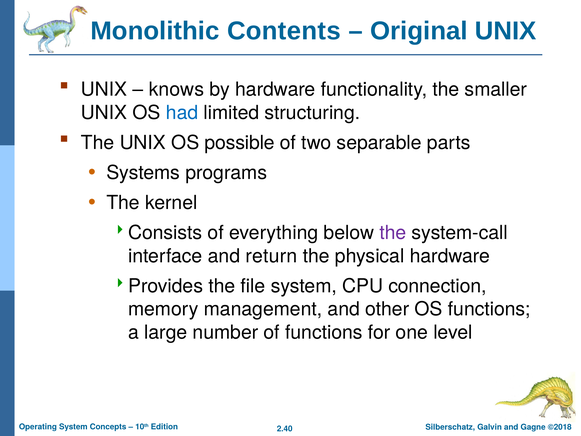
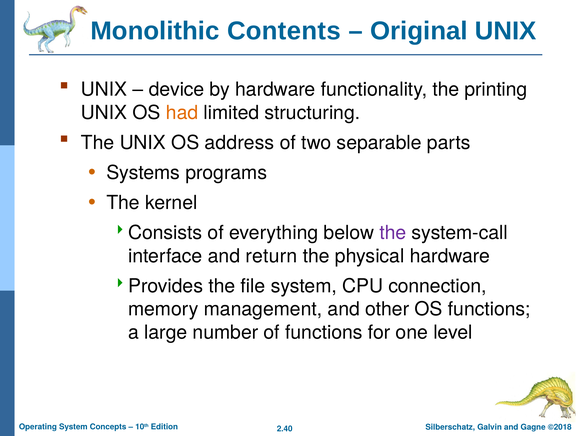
knows: knows -> device (177, 89)
smaller: smaller -> printing (496, 89)
had colour: blue -> orange (182, 113)
possible: possible -> address (239, 143)
